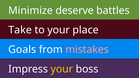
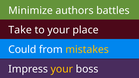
deserve: deserve -> authors (75, 11)
Goals: Goals -> Could (22, 50)
mistakes colour: pink -> yellow (87, 50)
